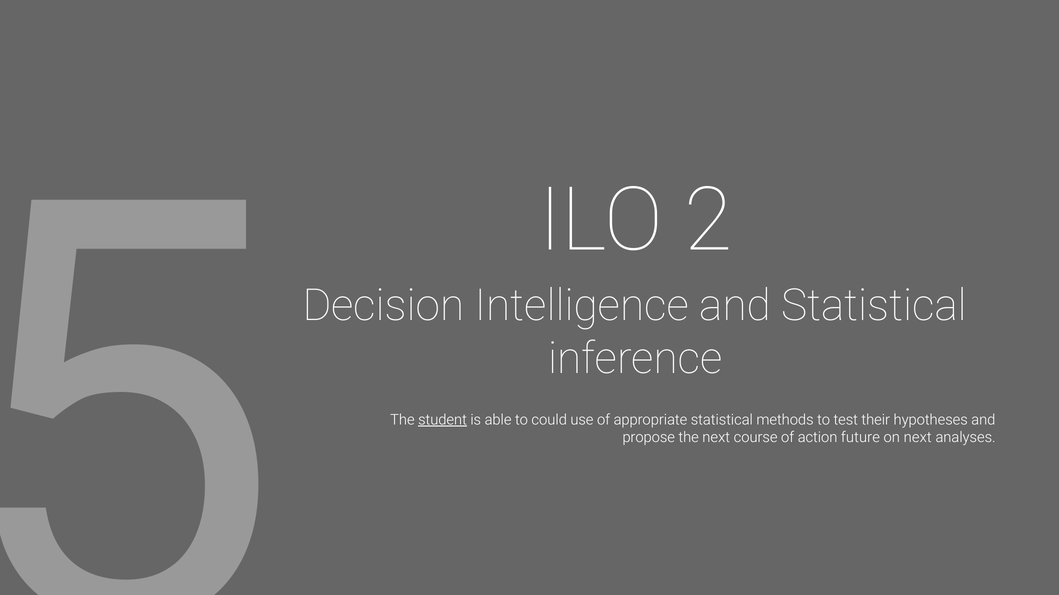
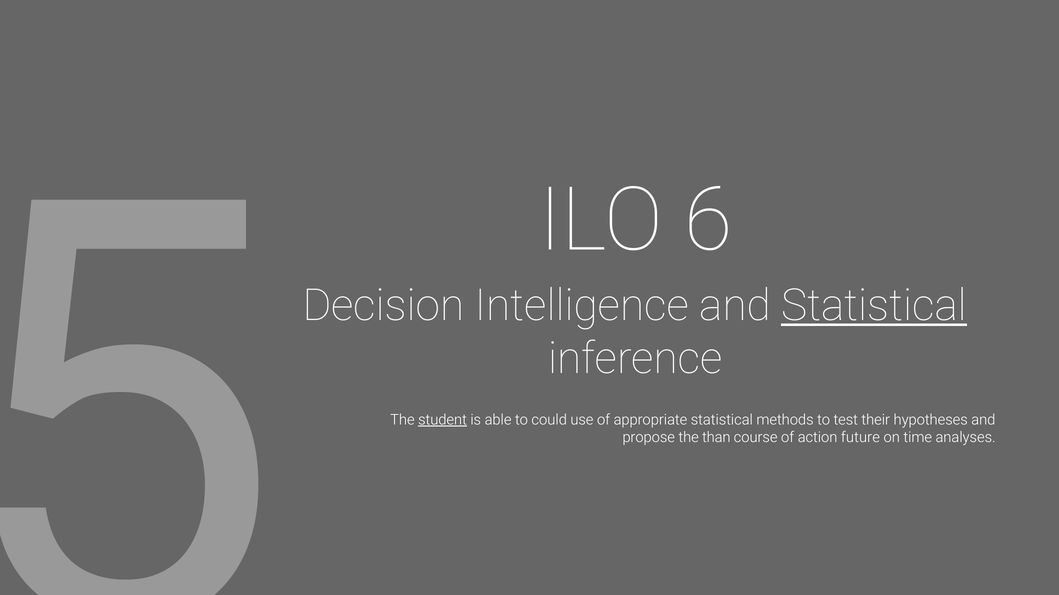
2: 2 -> 6 (708, 221)
Statistical underline: none -> present (874, 306)
the next: next -> than (716, 438)
on next: next -> time (918, 438)
